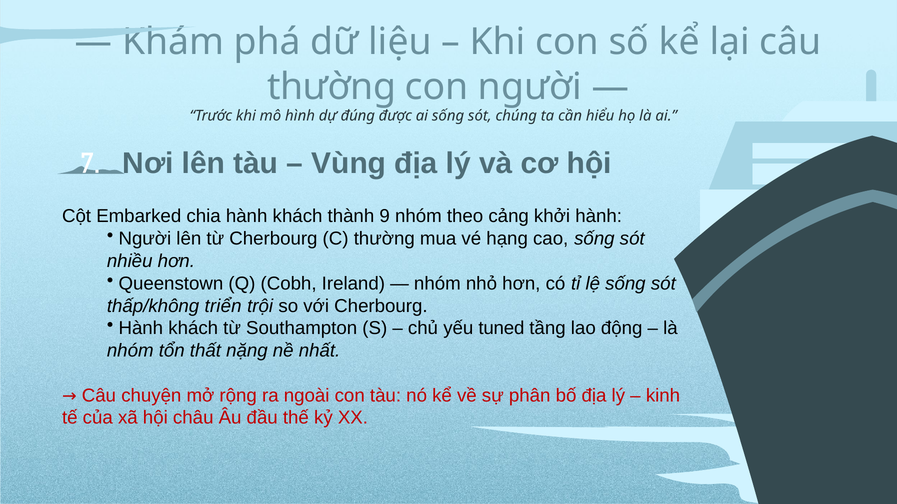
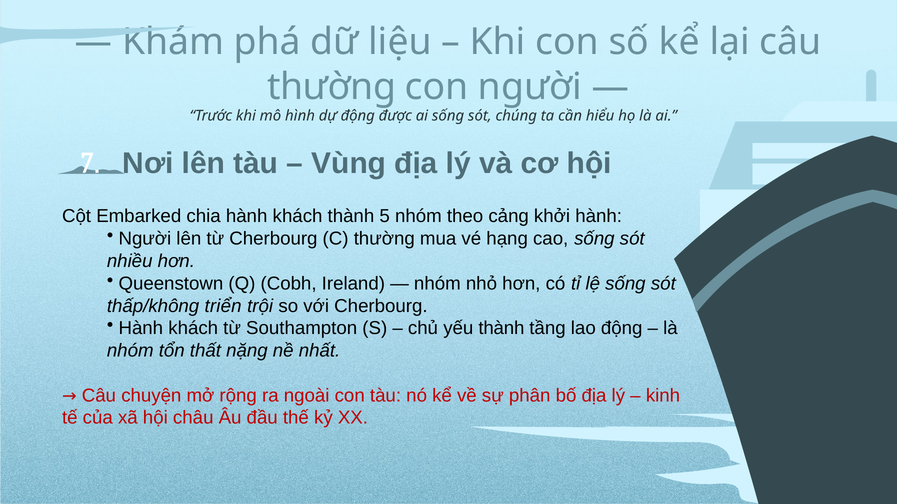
dự đúng: đúng -> động (358, 116)
9: 9 -> 5 (385, 216)
yếu tuned: tuned -> thành (501, 329)
